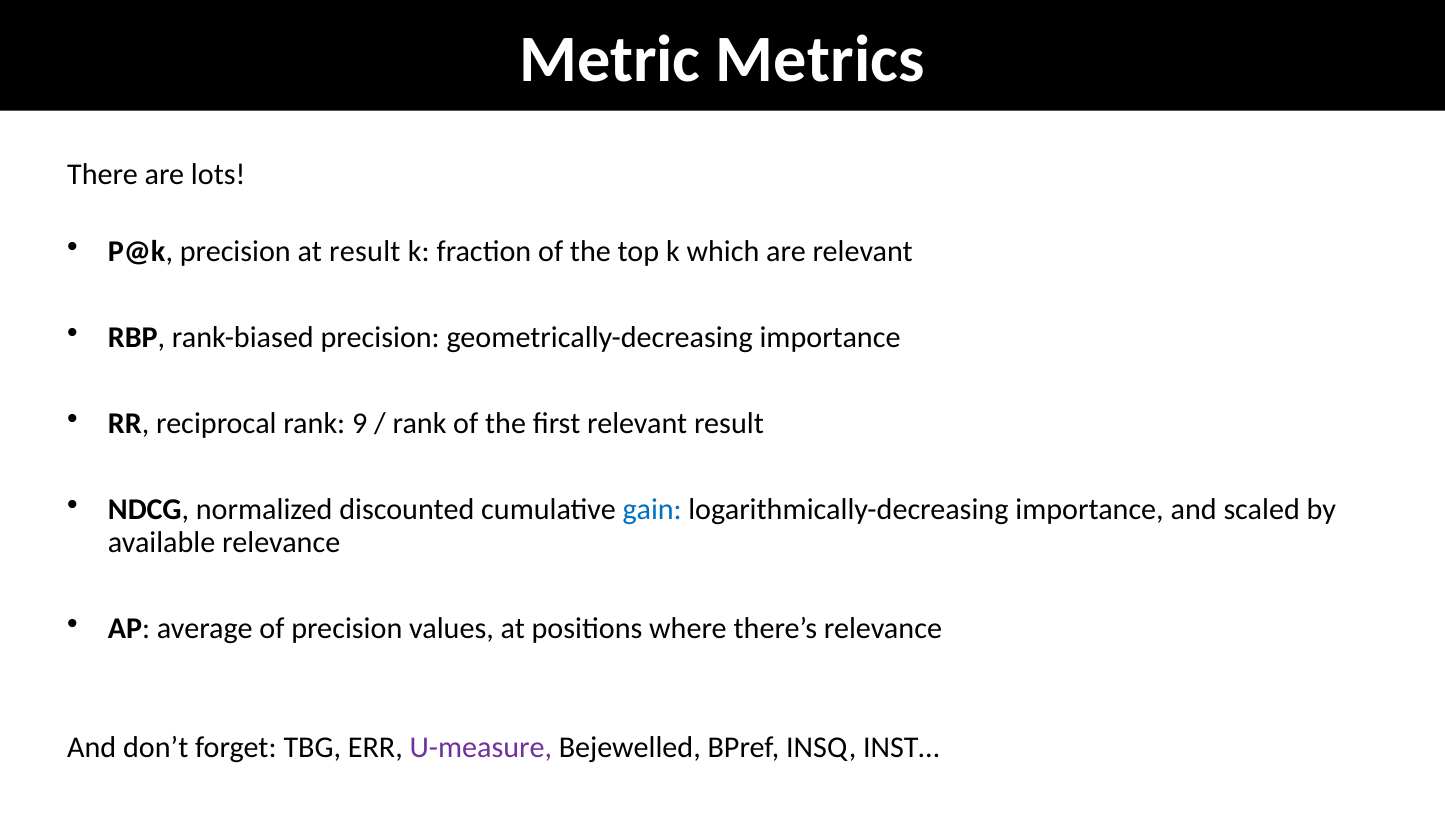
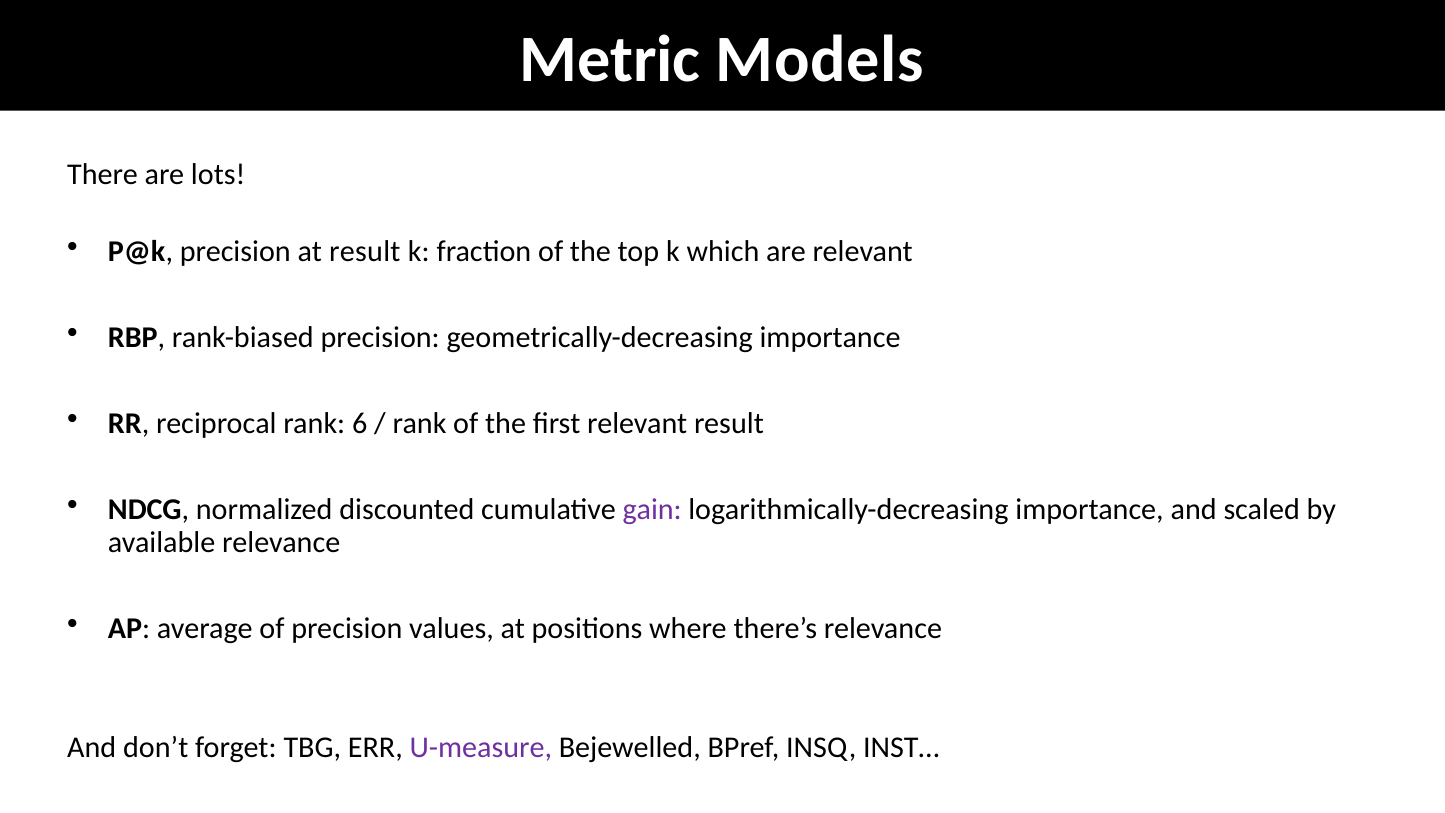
Metrics: Metrics -> Models (820, 60)
9: 9 -> 6 (360, 424)
gain colour: blue -> purple (652, 510)
